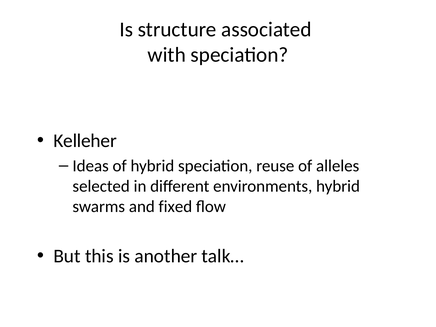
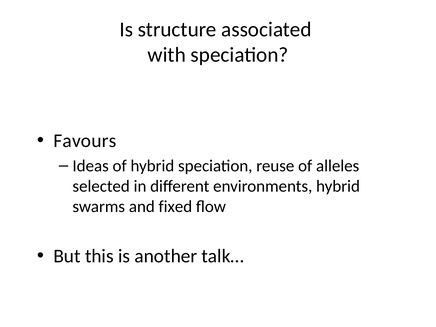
Kelleher: Kelleher -> Favours (85, 141)
